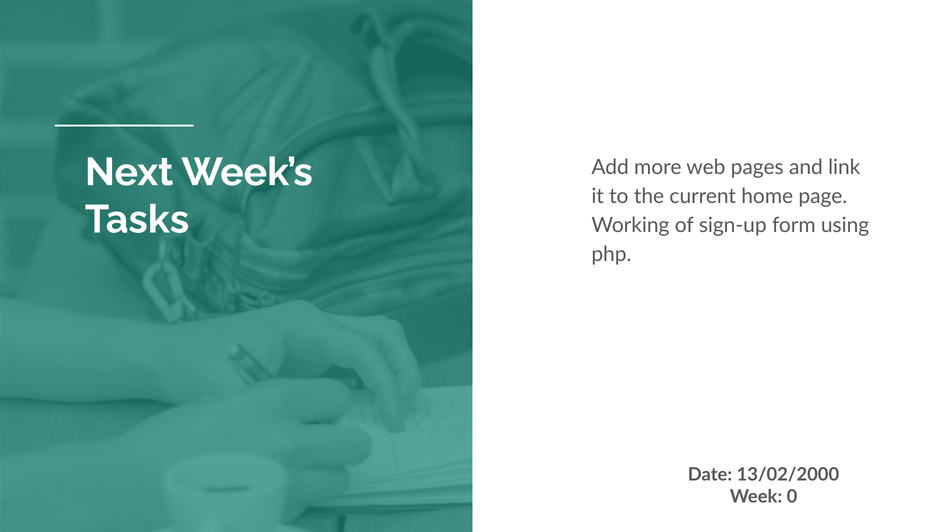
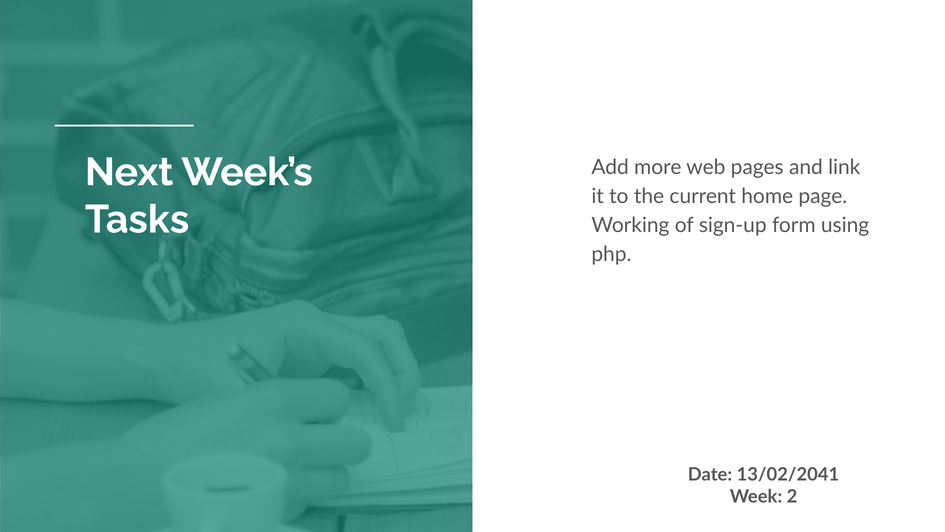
13/02/2000: 13/02/2000 -> 13/02/2041 (788, 474)
0: 0 -> 2 (792, 496)
